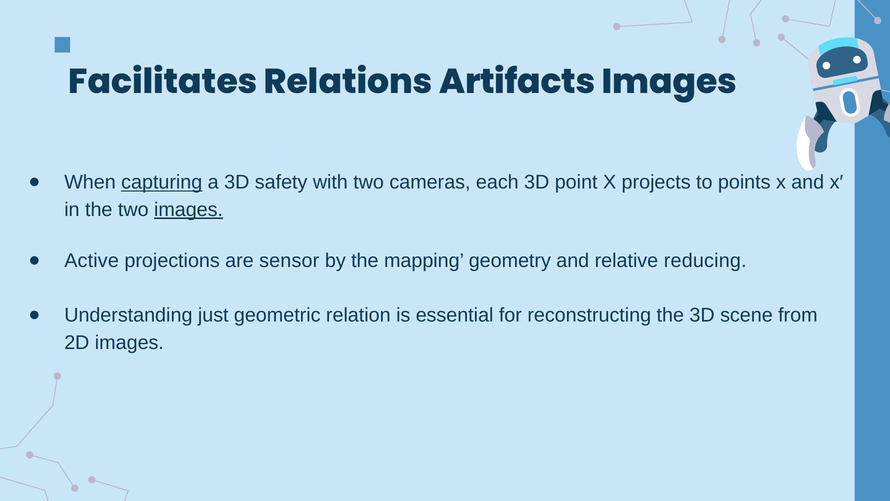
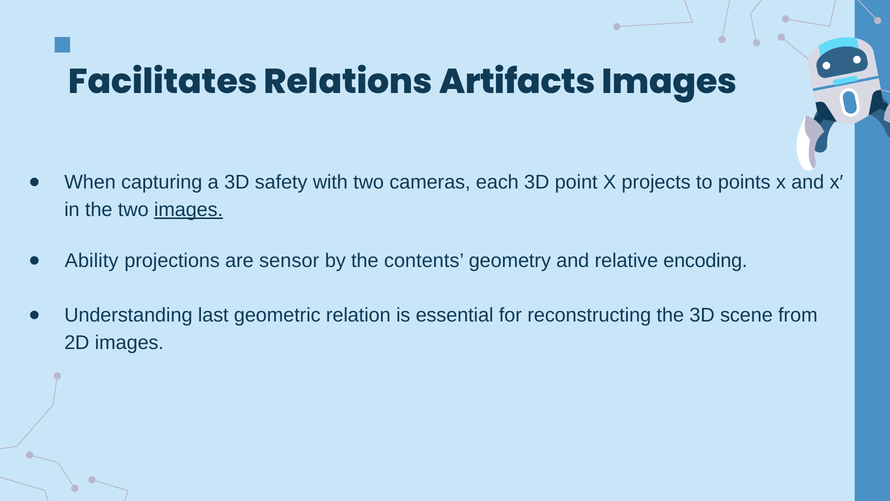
capturing underline: present -> none (162, 182)
Active: Active -> Ability (92, 261)
mapping: mapping -> contents (424, 261)
reducing: reducing -> encoding (705, 261)
just: just -> last (213, 315)
